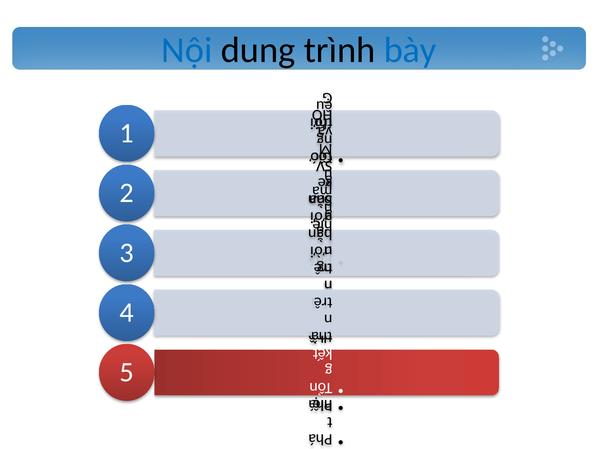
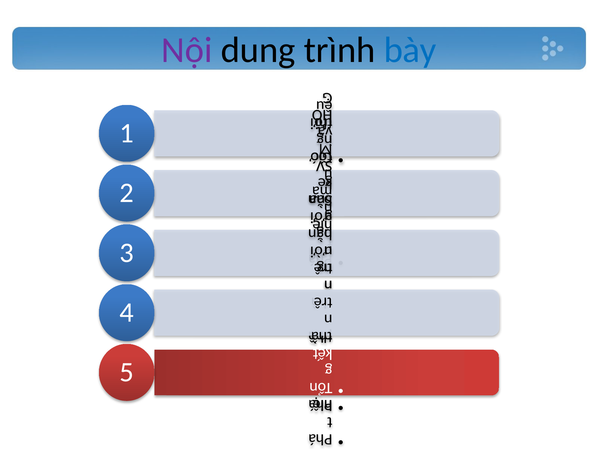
Nội colour: blue -> purple (187, 50)
